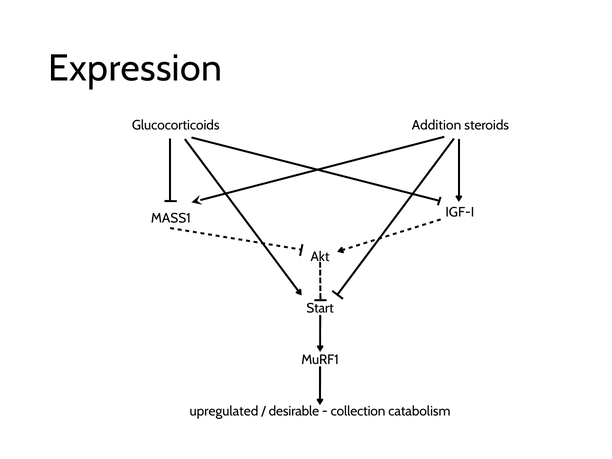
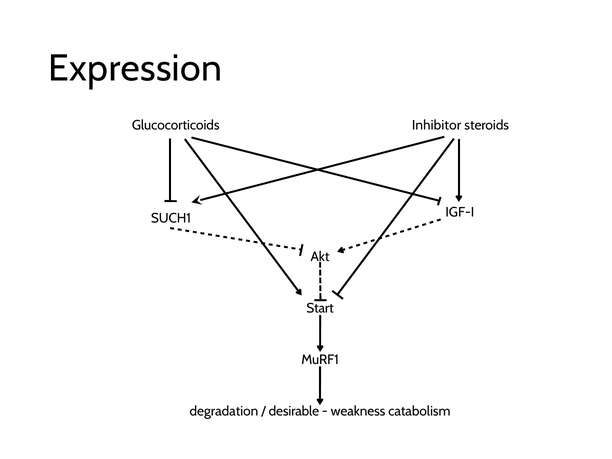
Addition: Addition -> Inhibitor (436, 125)
MASS1: MASS1 -> SUCH1 (171, 218)
upregulated: upregulated -> degradation (224, 411)
collection: collection -> weakness (358, 411)
